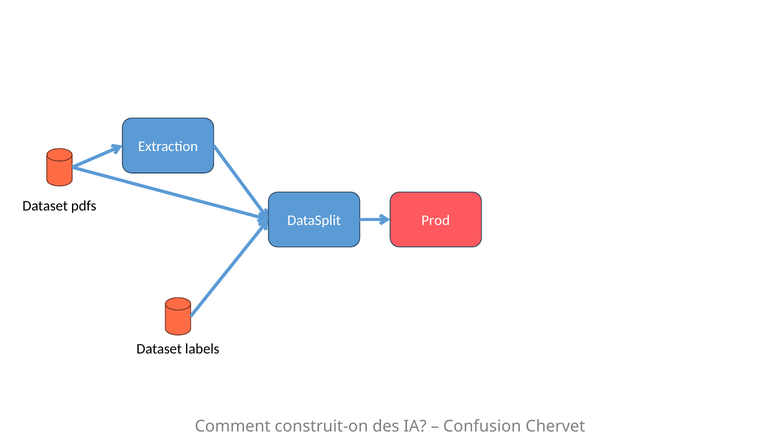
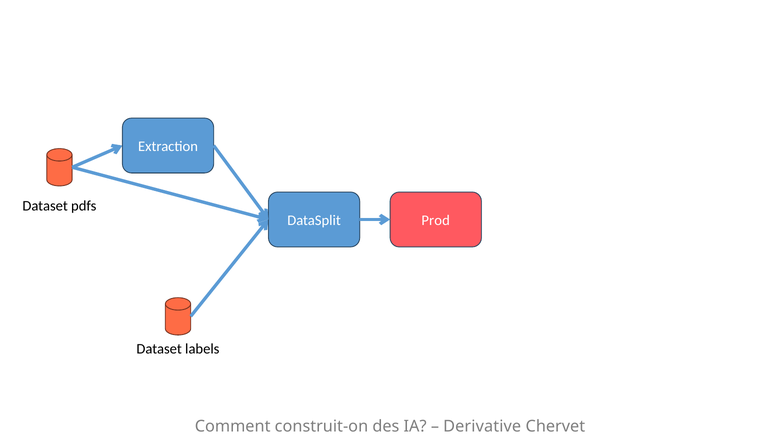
Confusion: Confusion -> Derivative (482, 426)
